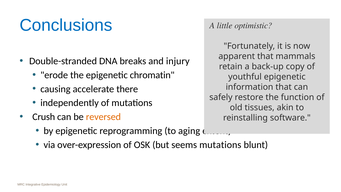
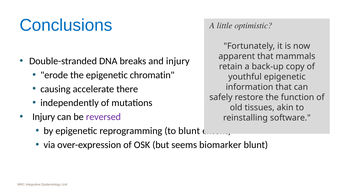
Crush: Crush -> Injury (44, 117)
reversed colour: orange -> purple (103, 117)
to aging: aging -> blunt (189, 131)
seems mutations: mutations -> biomarker (220, 145)
